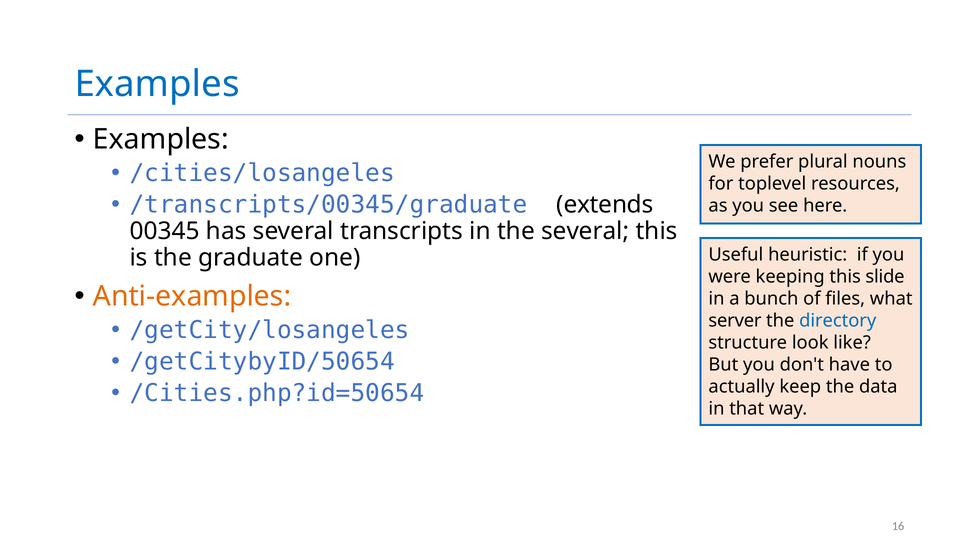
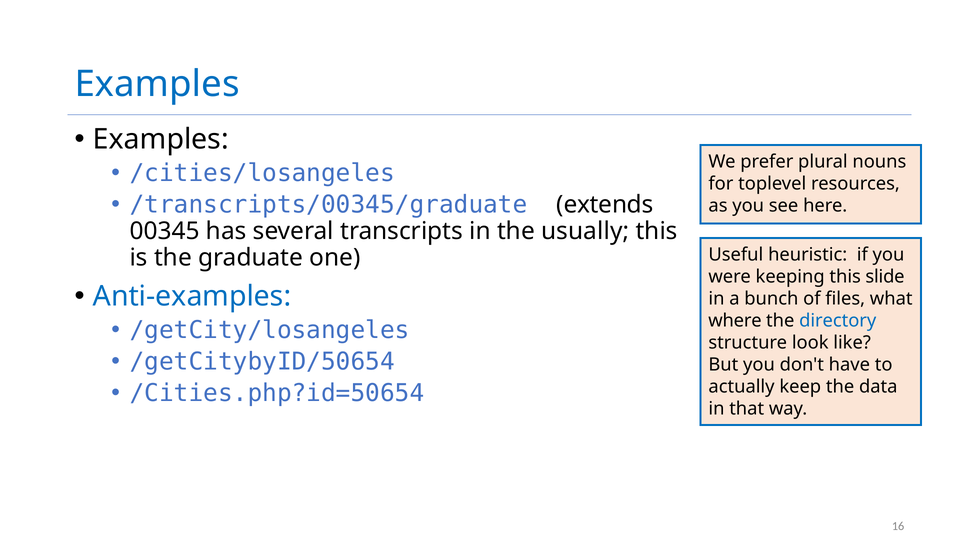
the several: several -> usually (585, 231)
Anti-examples colour: orange -> blue (192, 296)
server: server -> where (735, 321)
